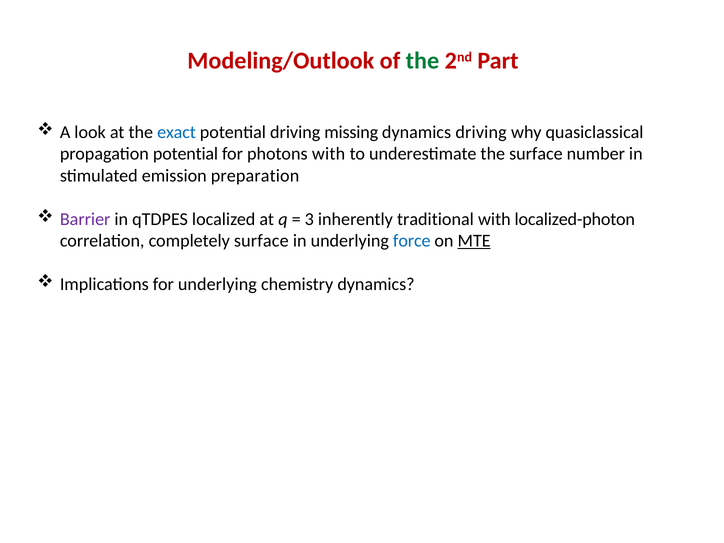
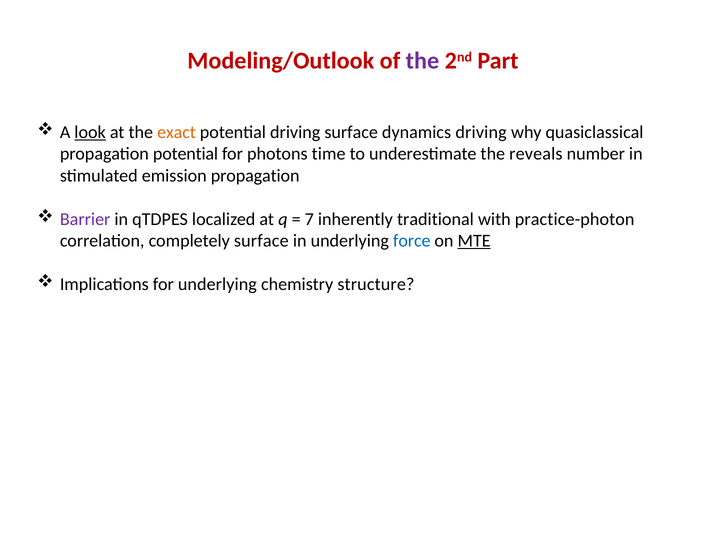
the colour: green -> purple (422, 61)
look underline: none -> present (90, 132)
exact colour: blue -> orange (176, 132)
driving missing: missing -> surface (351, 132)
photons with: with -> time (329, 154)
the surface: surface -> reveals (536, 154)
emission preparation: preparation -> propagation (255, 176)
3: 3 -> 7 (309, 219)
localized-photon: localized-photon -> practice-photon (575, 219)
chemistry dynamics: dynamics -> structure (376, 284)
